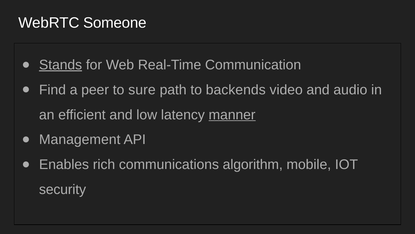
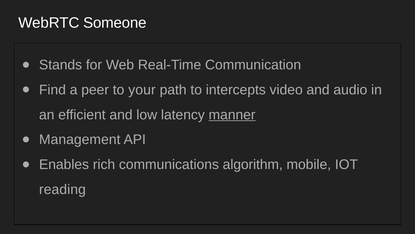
Stands underline: present -> none (61, 65)
sure: sure -> your (142, 90)
backends: backends -> intercepts (236, 90)
security: security -> reading (62, 189)
